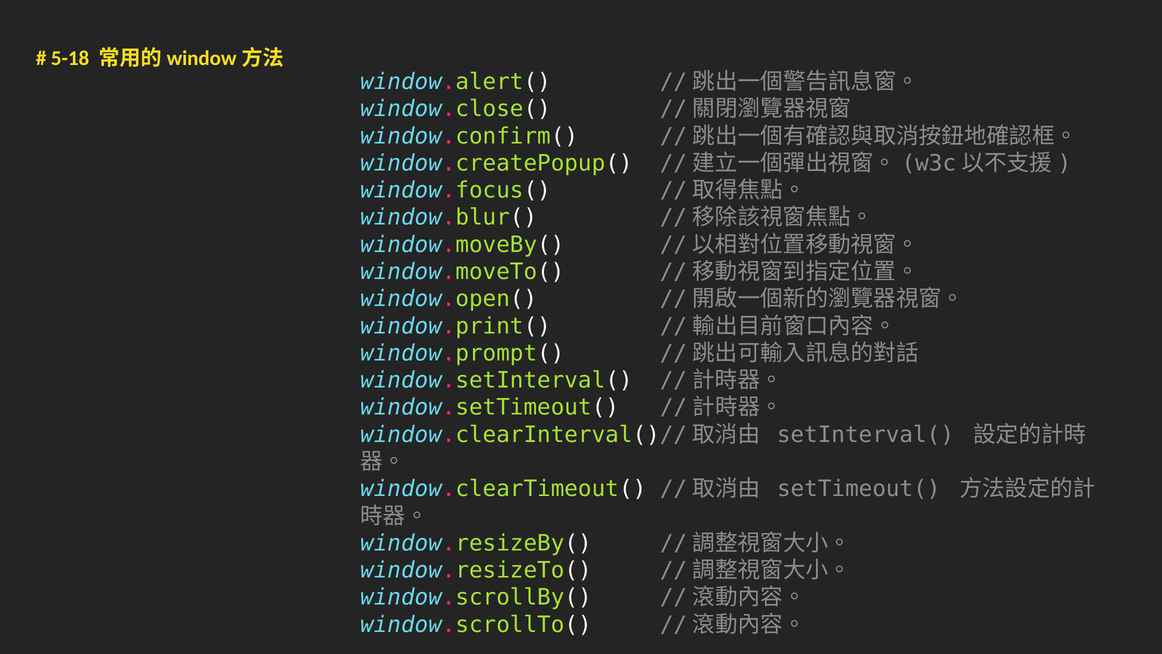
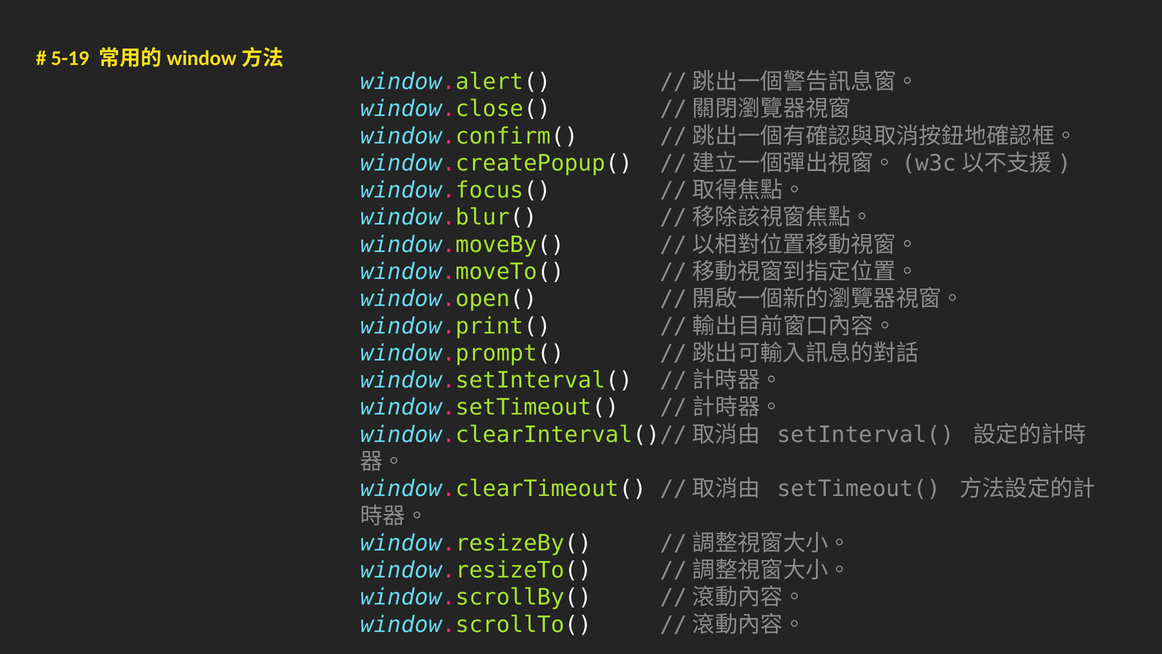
5-18: 5-18 -> 5-19 (70, 58)
